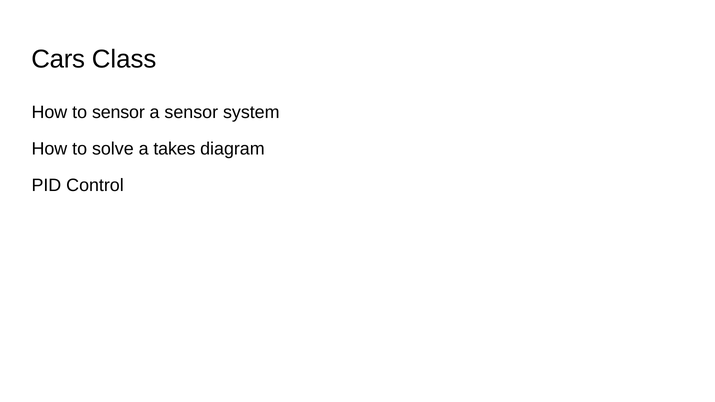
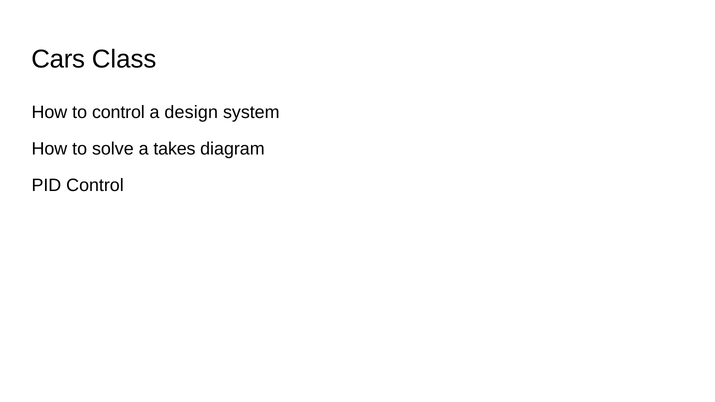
to sensor: sensor -> control (118, 112)
a sensor: sensor -> design (191, 112)
